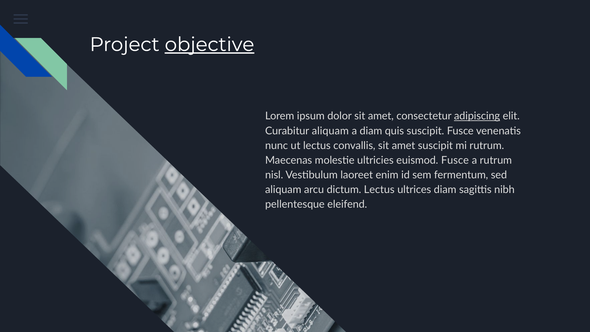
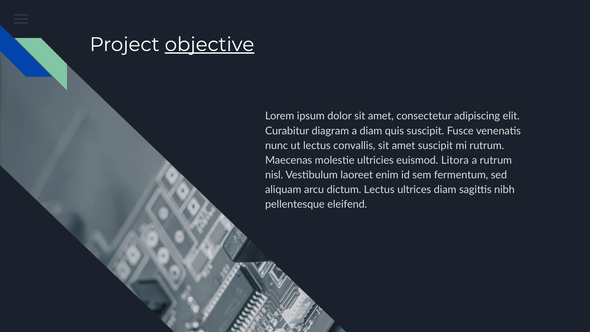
adipiscing underline: present -> none (477, 116)
Curabitur aliquam: aliquam -> diagram (330, 131)
euismod Fusce: Fusce -> Litora (455, 160)
